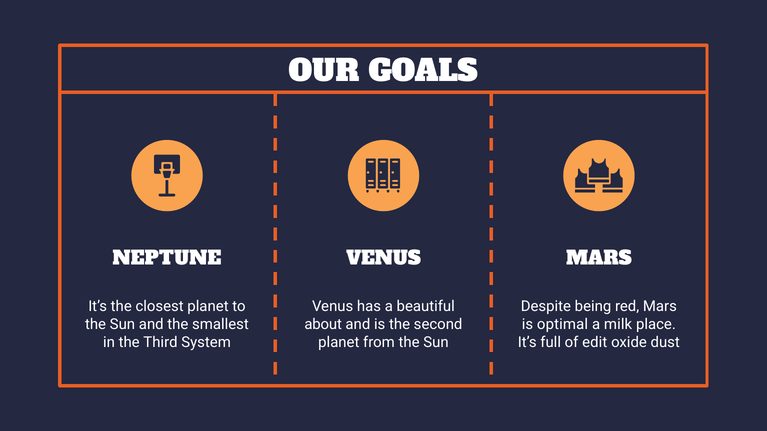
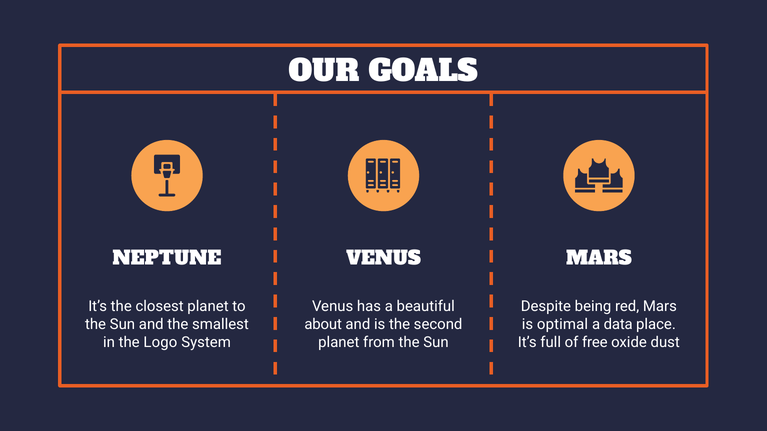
milk: milk -> data (618, 325)
Third: Third -> Logo (160, 343)
edit: edit -> free (595, 343)
